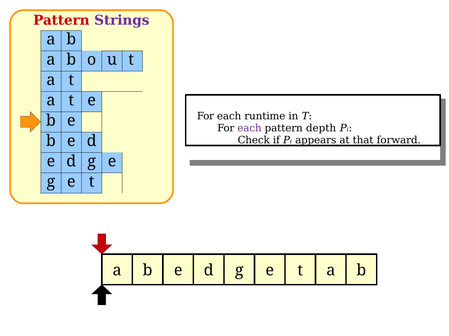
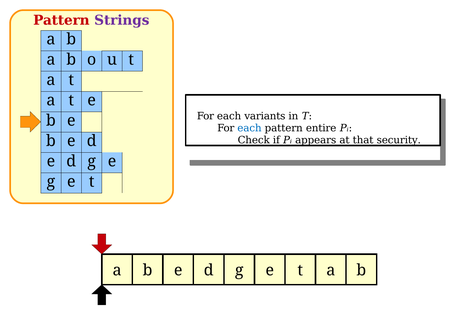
runtime: runtime -> variants (265, 116)
each colour: purple -> blue (249, 128)
depth: depth -> entire (321, 128)
forward: forward -> security (399, 140)
